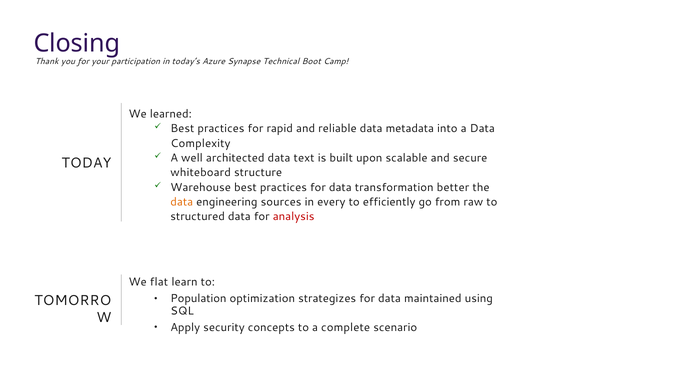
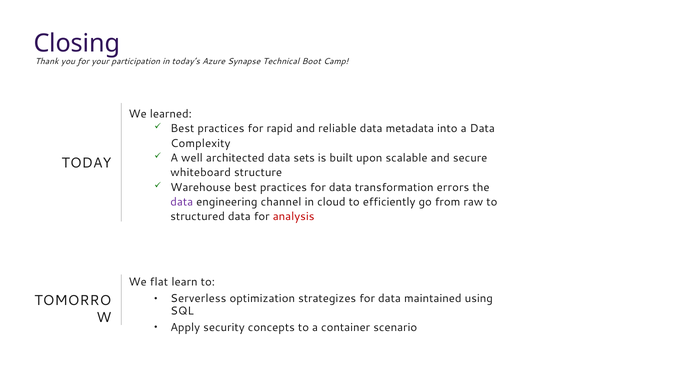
text: text -> sets (304, 158)
better: better -> errors (453, 187)
data colour: orange -> purple (182, 202)
sources: sources -> channel (281, 202)
every: every -> cloud (331, 202)
Population: Population -> Serverless (198, 299)
complete: complete -> container (346, 327)
